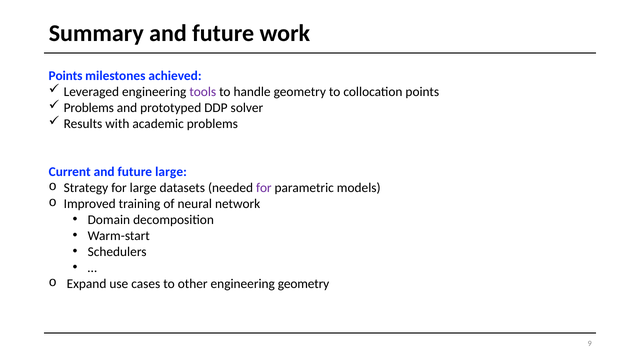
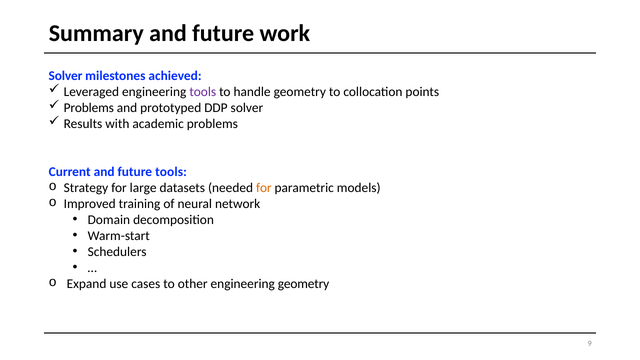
Points: Points -> Solver (66, 76)
future large: large -> tools (171, 172)
for colour: purple -> orange (264, 188)
